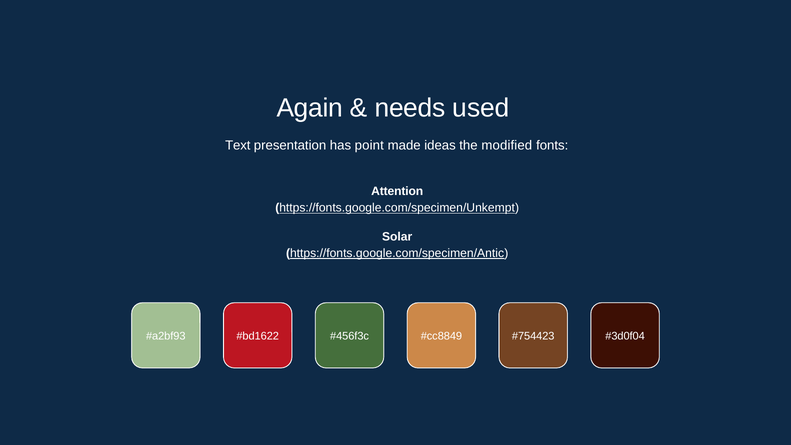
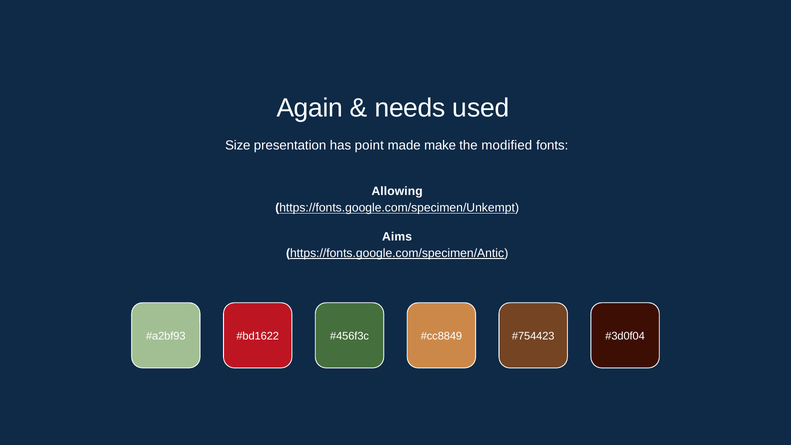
Text: Text -> Size (238, 145)
ideas: ideas -> make (440, 145)
Attention: Attention -> Allowing (397, 191)
Solar: Solar -> Aims (397, 237)
